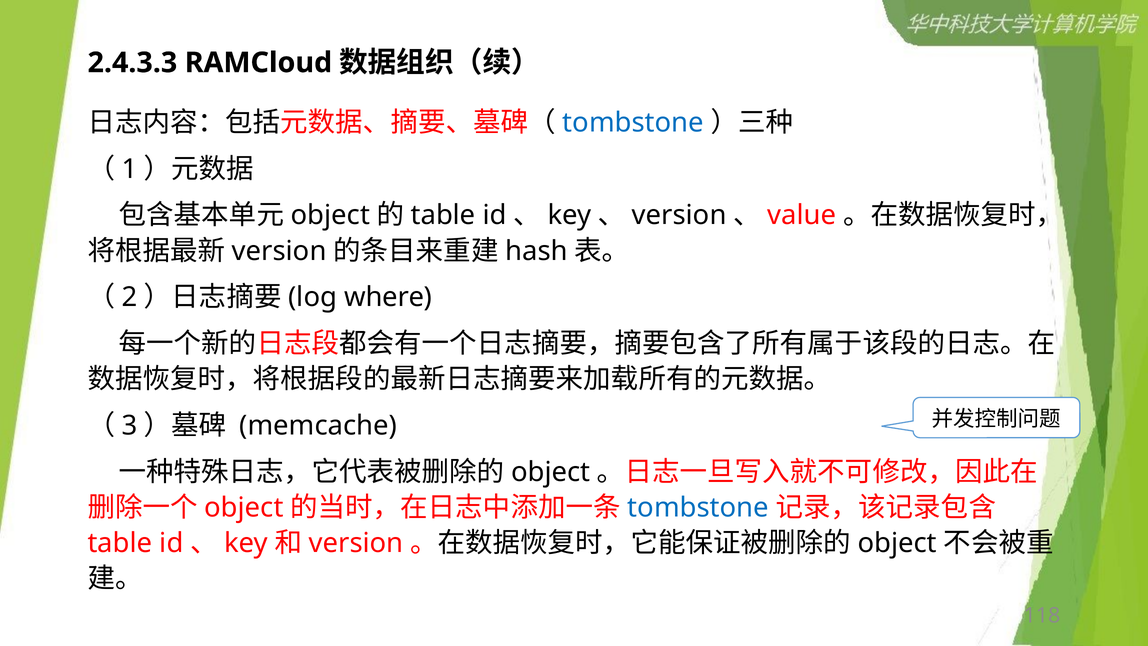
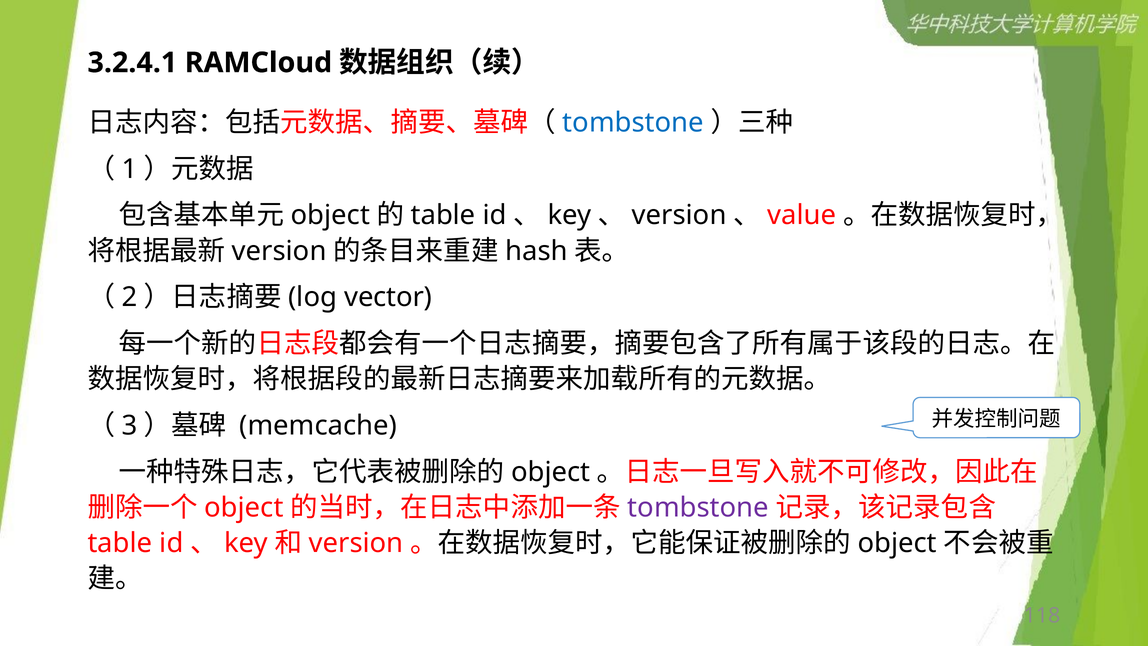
2.4.3.3: 2.4.3.3 -> 3.2.4.1 (132, 63)
where: where -> vector (388, 297)
tombstone colour: blue -> purple (698, 507)
